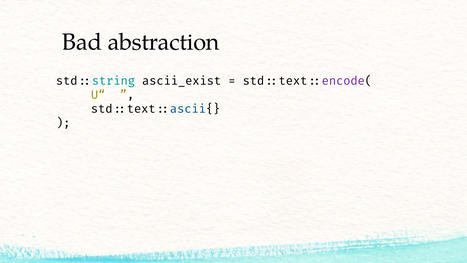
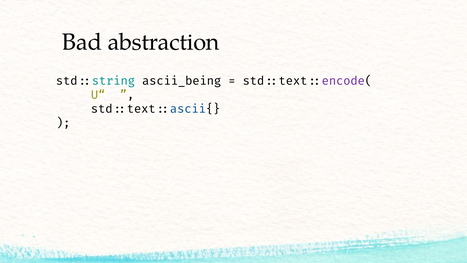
ascii_exist: ascii_exist -> ascii_being (182, 81)
